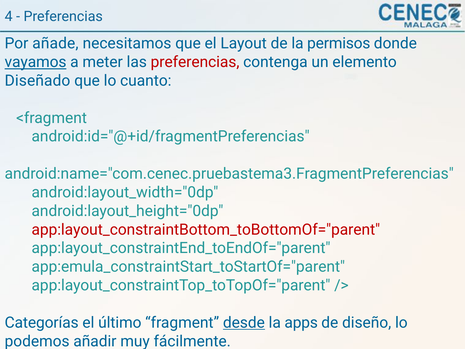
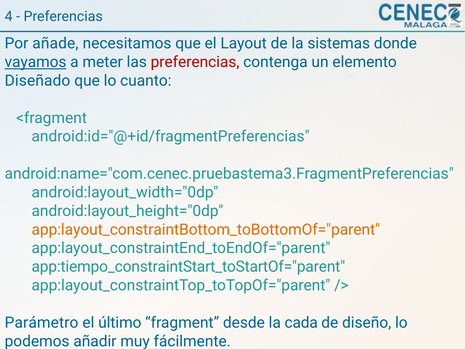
permisos: permisos -> sistemas (339, 43)
app:layout_constraintBottom_toBottomOf="parent colour: red -> orange (206, 229)
app:emula_constraintStart_toStartOf="parent: app:emula_constraintStart_toStartOf="parent -> app:tiempo_constraintStart_toStartOf="parent (188, 267)
Categorías: Categorías -> Parámetro (42, 322)
desde underline: present -> none (244, 322)
apps: apps -> cada (301, 322)
